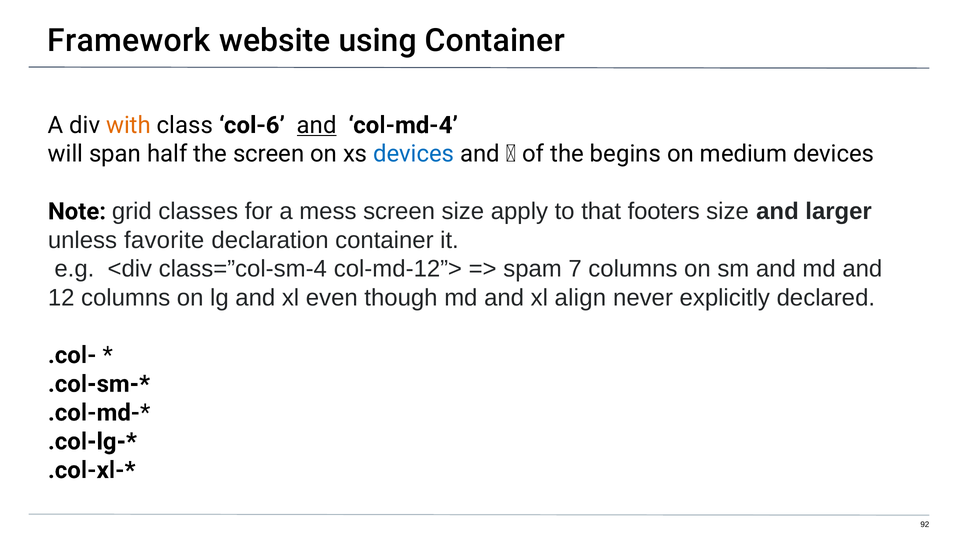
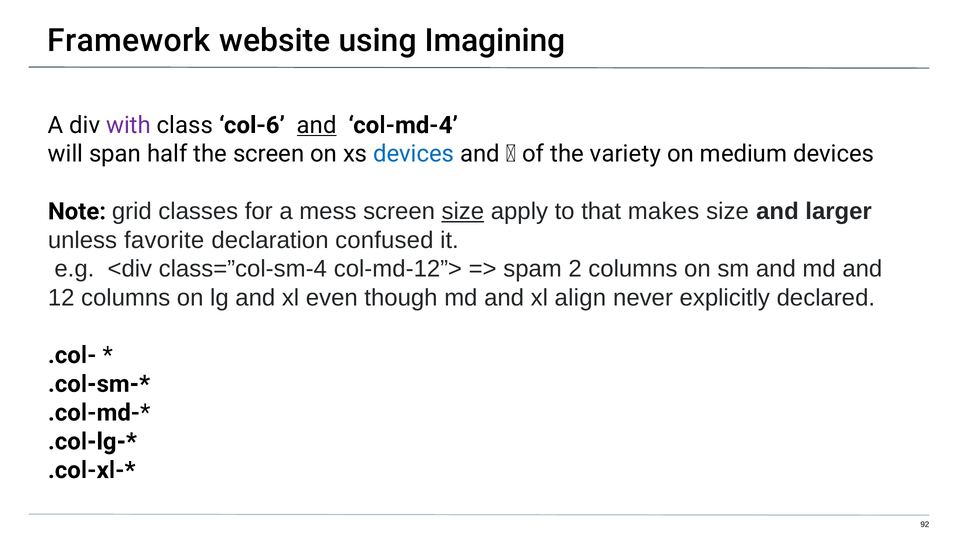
using Container: Container -> Imagining (495, 41)
with colour: orange -> purple (129, 125)
begins: begins -> variety (625, 154)
size underline: none -> present (463, 211)
footers: footers -> makes (664, 211)
declaration container: container -> confused (384, 240)
7: 7 -> 2 (575, 269)
